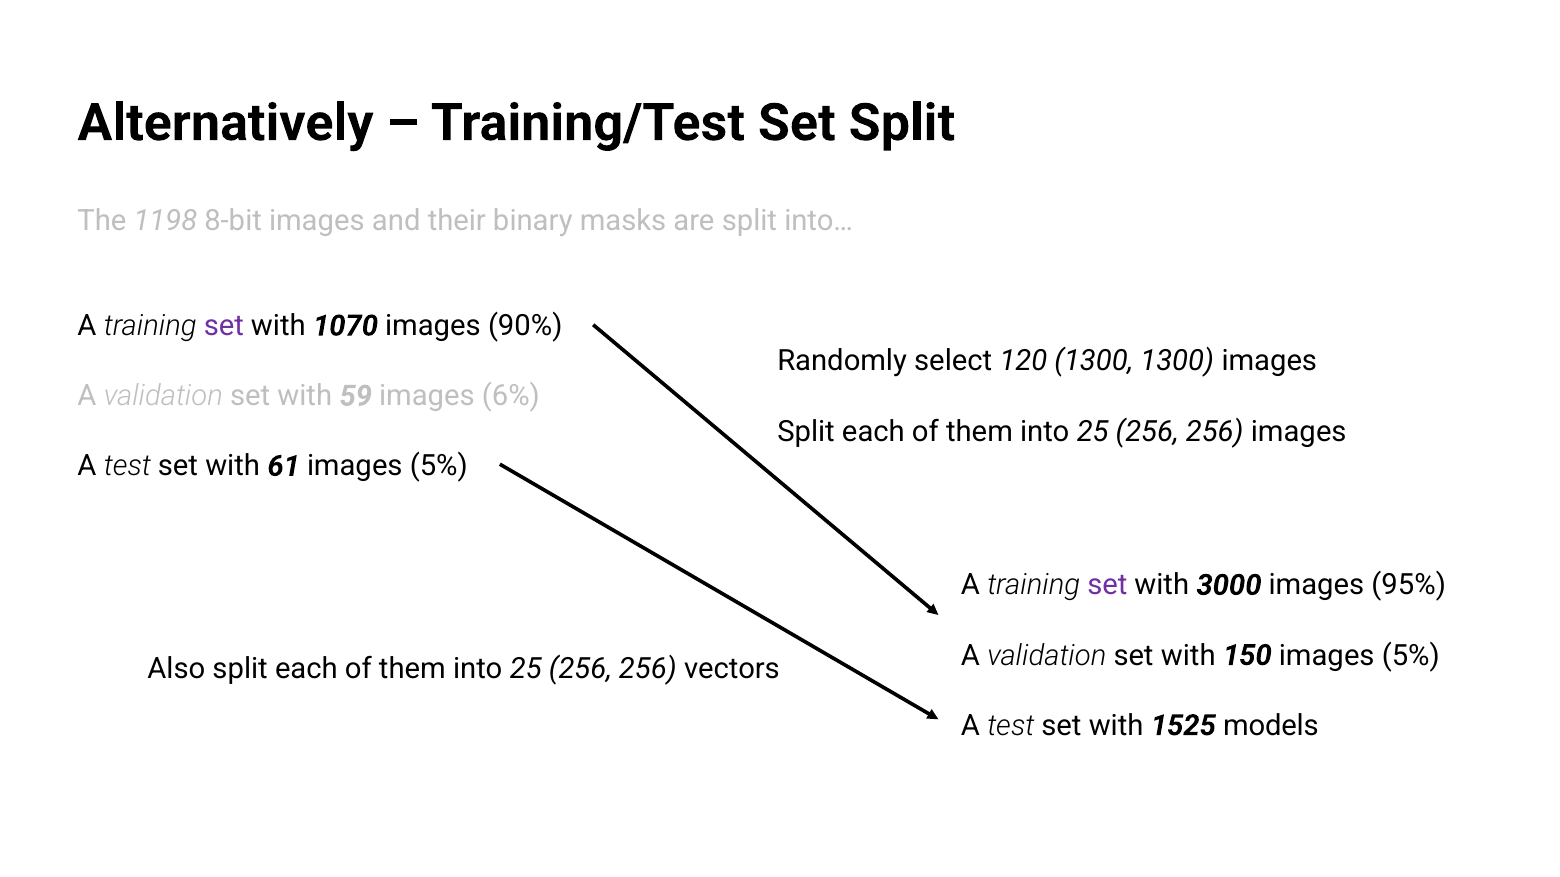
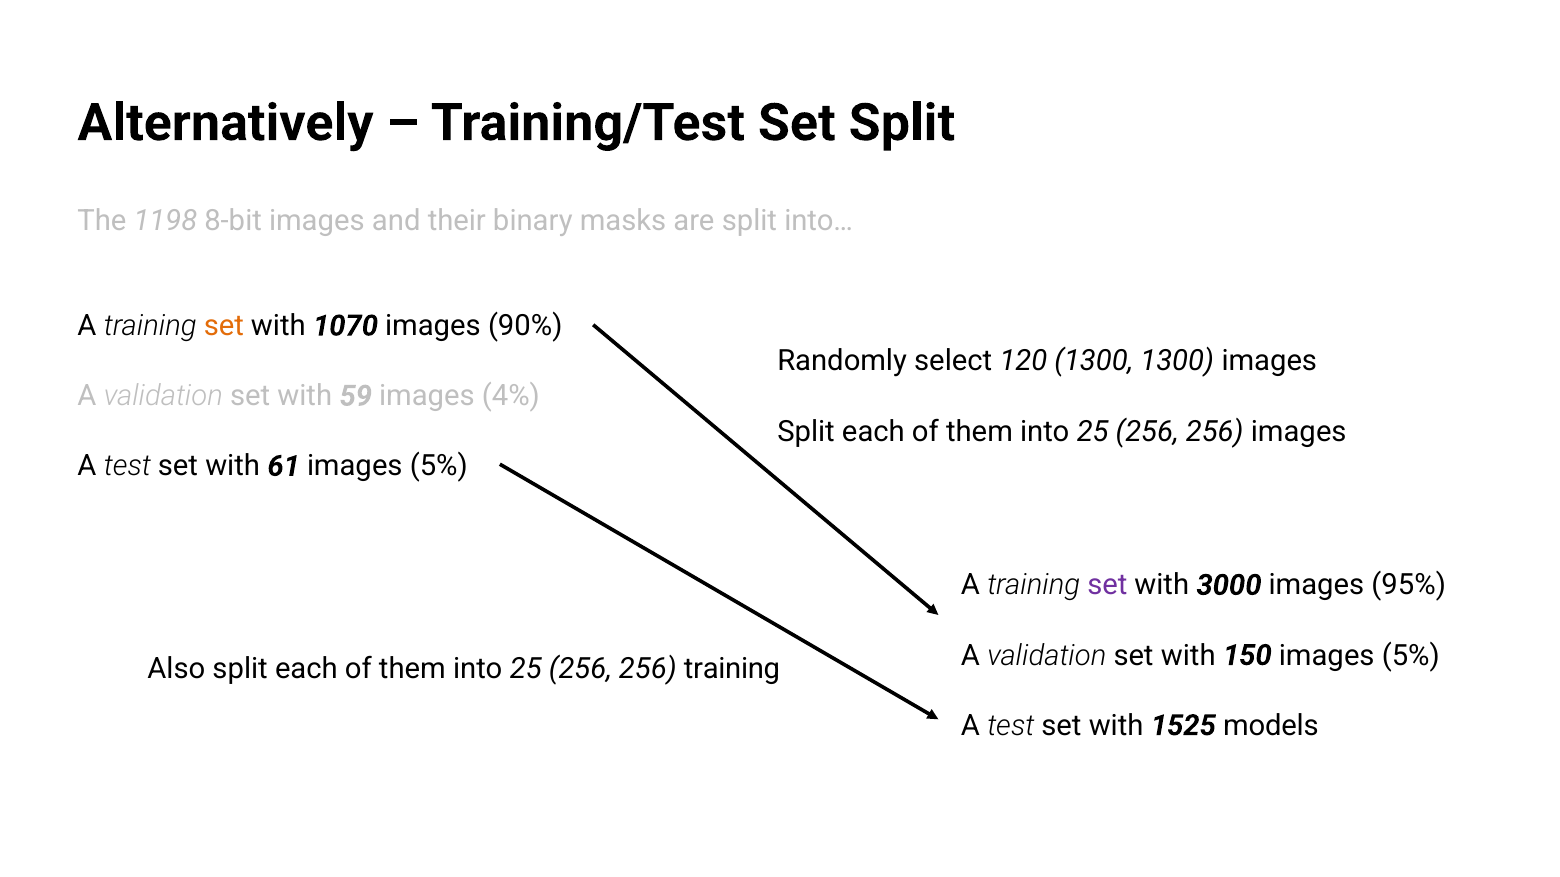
set colour: purple -> orange (224, 326)
6%: 6% -> 4% (511, 396)
256 vectors: vectors -> training (732, 669)
